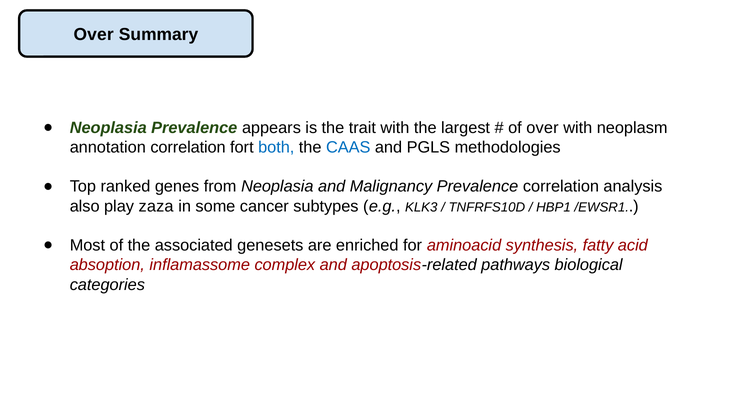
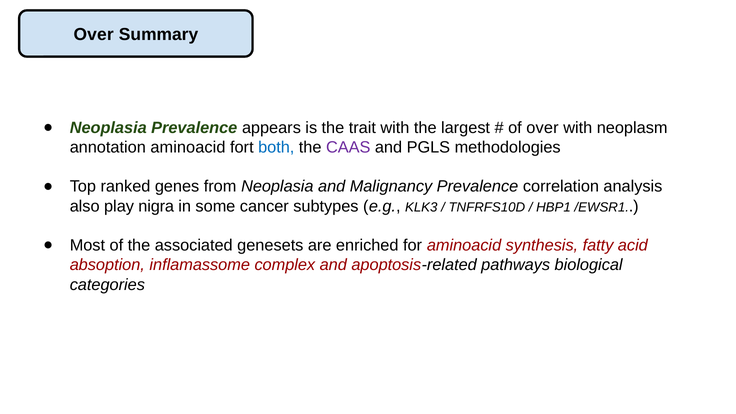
annotation correlation: correlation -> aminoacid (188, 147)
CAAS colour: blue -> purple (348, 147)
zaza: zaza -> nigra (156, 206)
